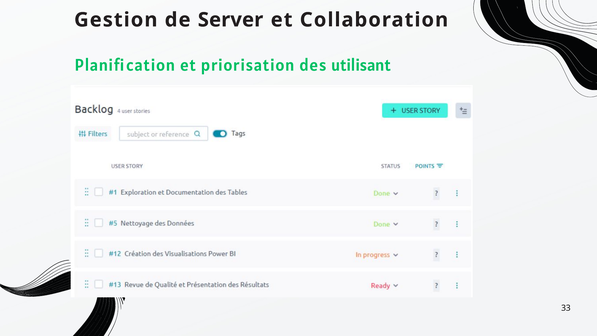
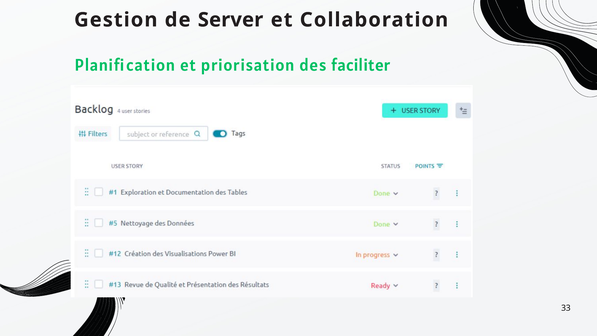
utilisant: utilisant -> faciliter (361, 65)
